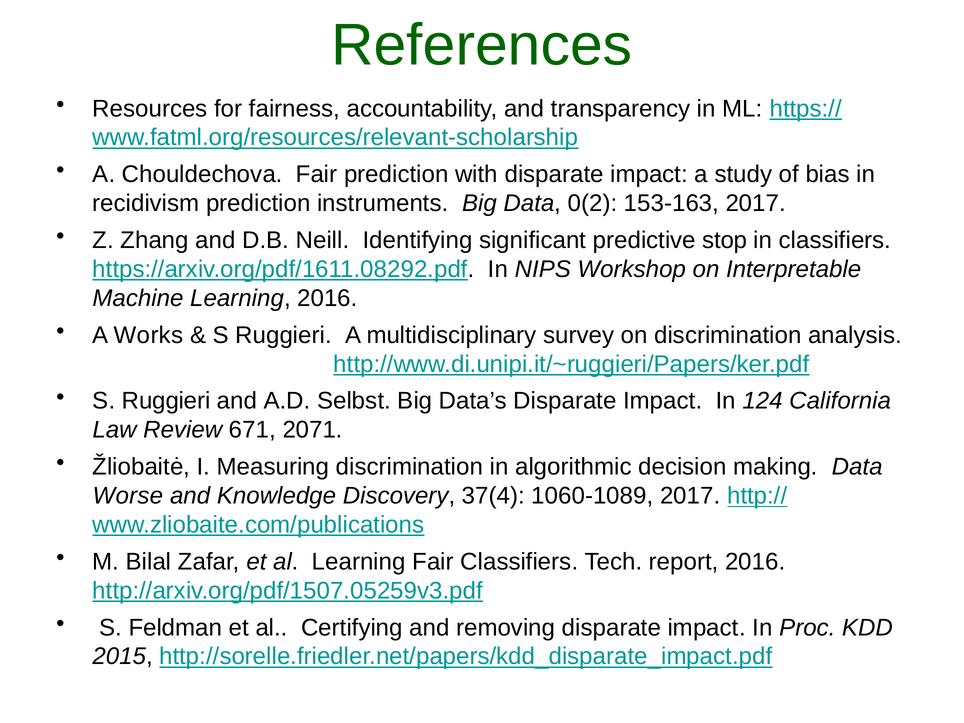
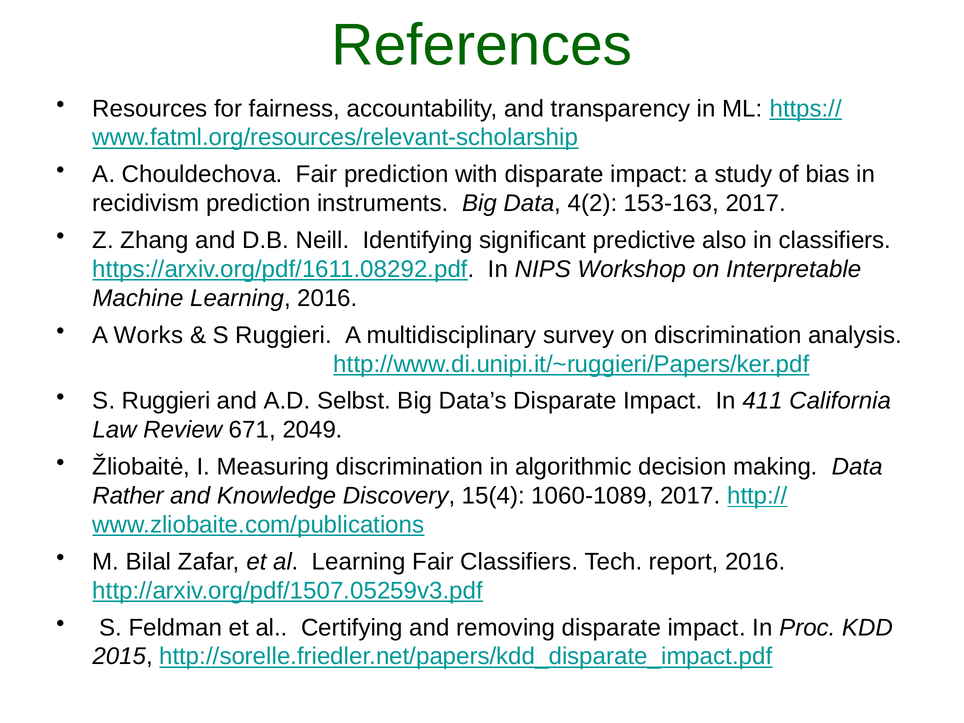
0(2: 0(2 -> 4(2 (592, 203)
stop: stop -> also (725, 240)
124: 124 -> 411 (762, 401)
2071: 2071 -> 2049 (313, 430)
Worse: Worse -> Rather (128, 496)
37(4: 37(4 -> 15(4 (493, 496)
